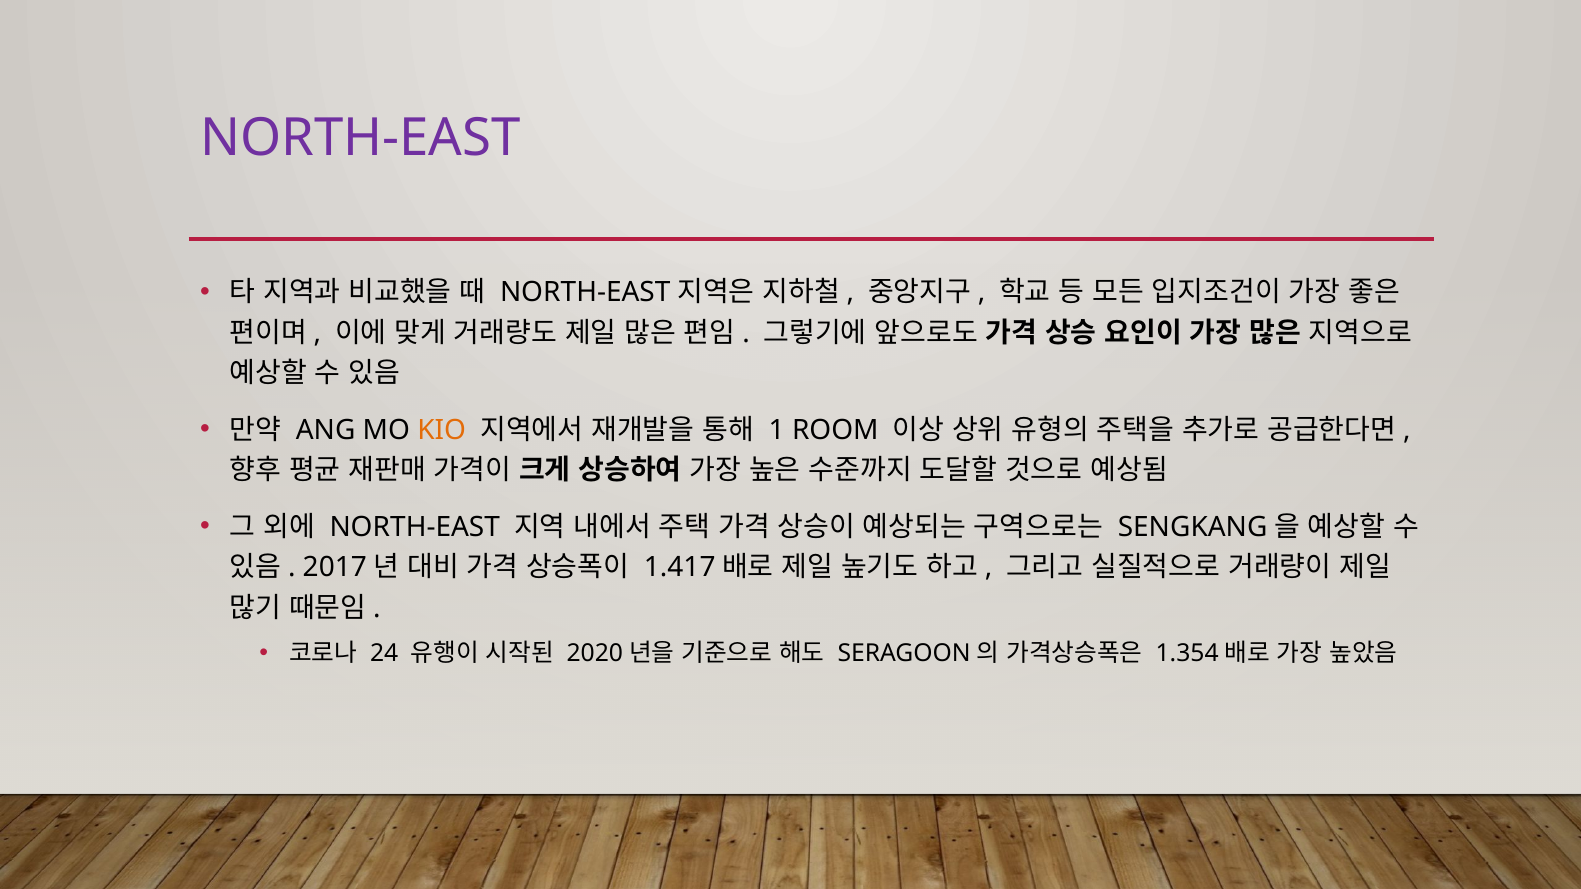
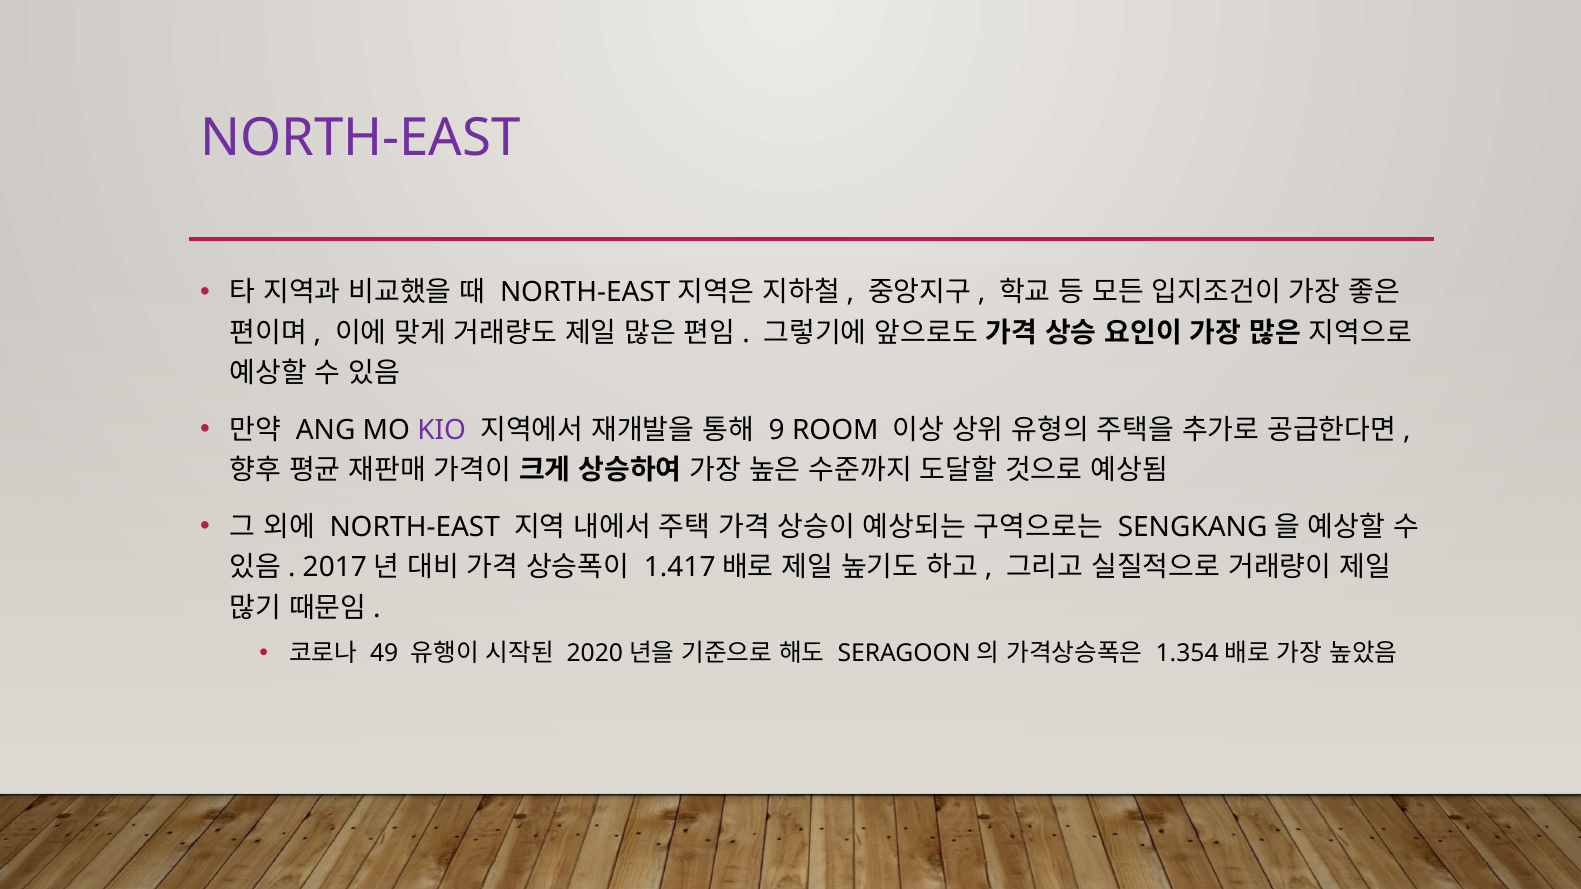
KIO colour: orange -> purple (442, 430)
1: 1 -> 9 (777, 430)
24: 24 -> 49 (384, 654)
